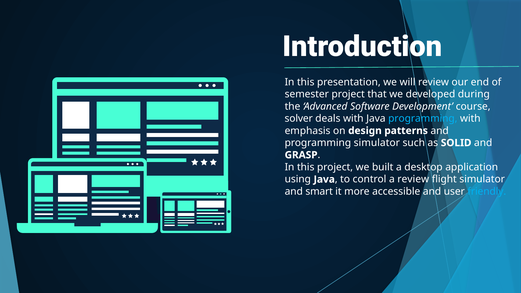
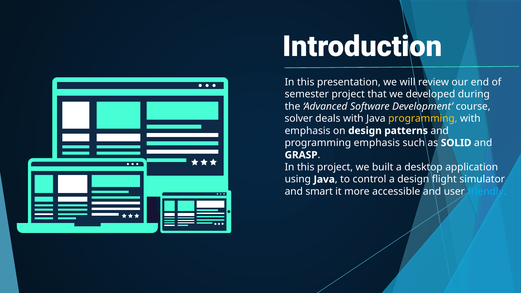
programming colour: light blue -> yellow (423, 119)
programming simulator: simulator -> emphasis (377, 143)
a review: review -> design (413, 179)
